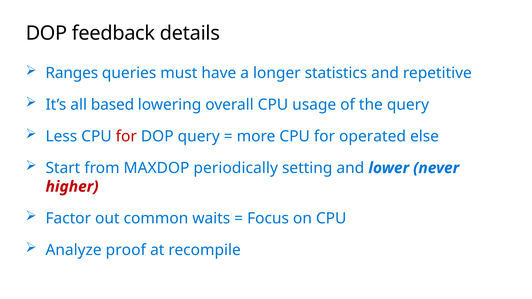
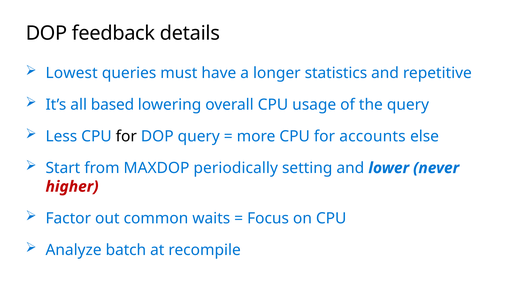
Ranges: Ranges -> Lowest (72, 73)
for colour: red -> black (126, 136)
operated: operated -> accounts (372, 136)
proof: proof -> batch (126, 250)
